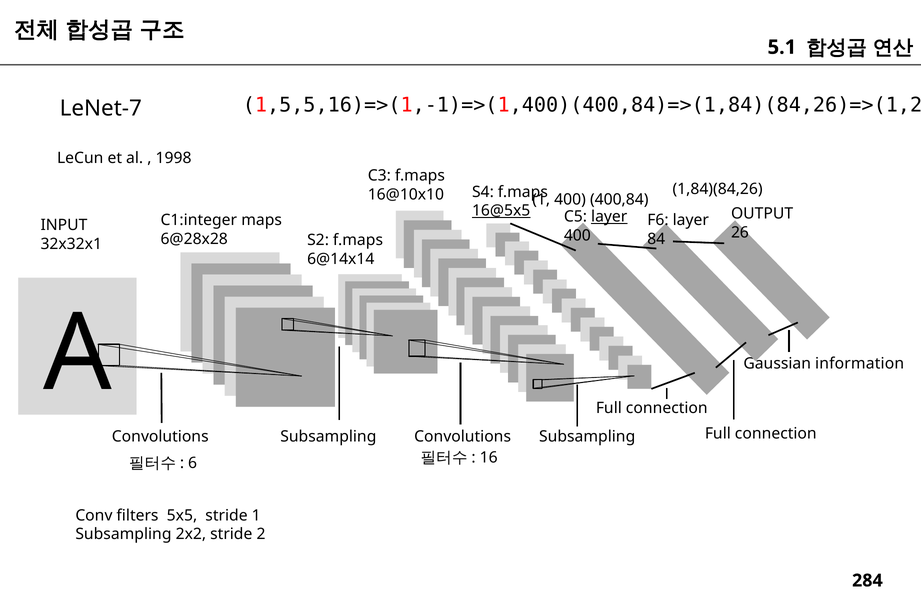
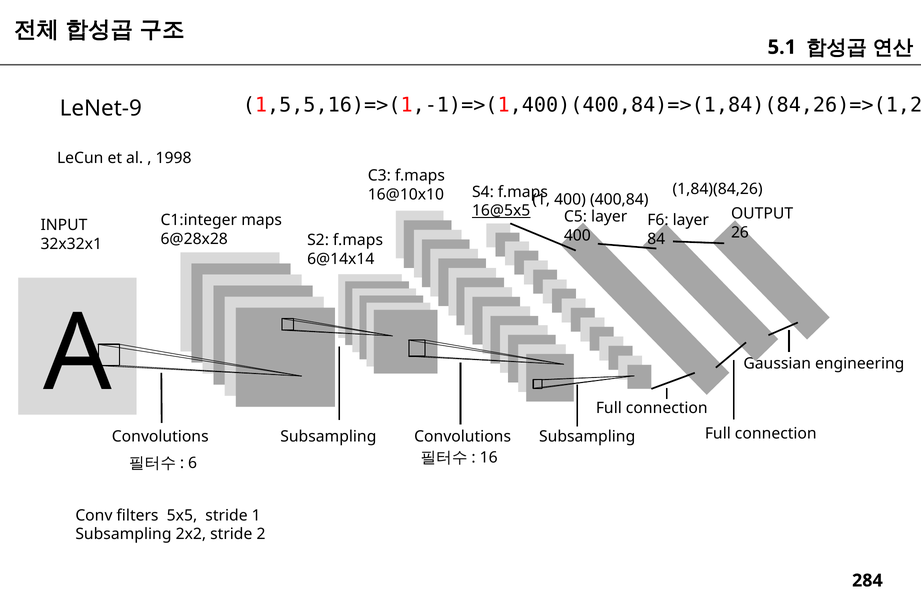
LeNet-7: LeNet-7 -> LeNet-9 (101, 108)
layer underline: present -> none (609, 217)
information: information -> engineering (860, 363)
